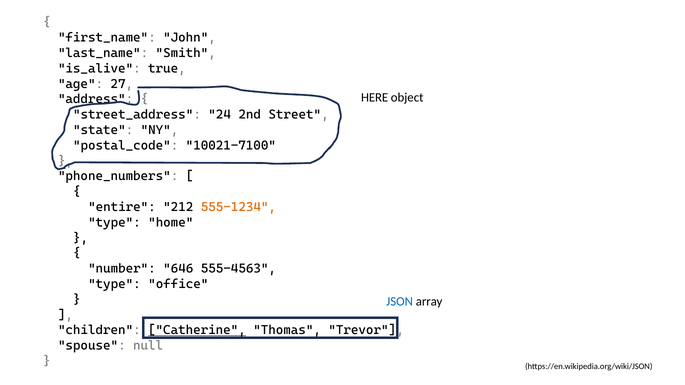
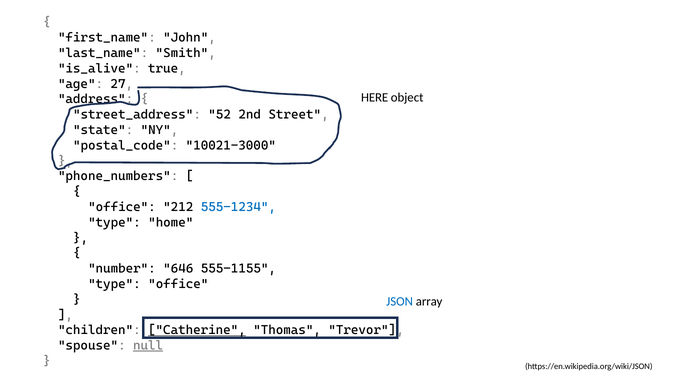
24: 24 -> 52 (220, 115)
10021-7100: 10021-7100 -> 10021-3000 (231, 145)
entire: entire -> office (122, 207)
555-1234 colour: orange -> blue (238, 207)
555-4563: 555-4563 -> 555-1155 (238, 269)
null underline: none -> present (148, 346)
